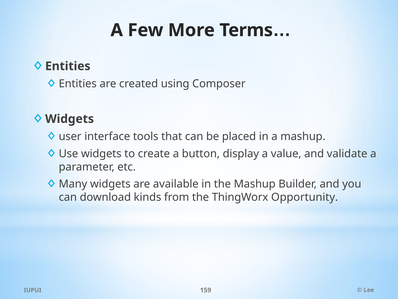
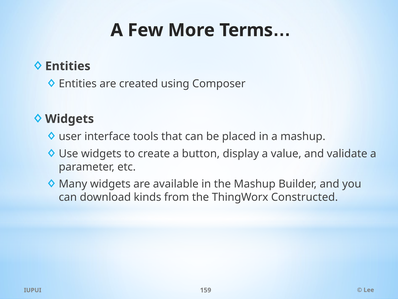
Opportunity: Opportunity -> Constructed (305, 197)
